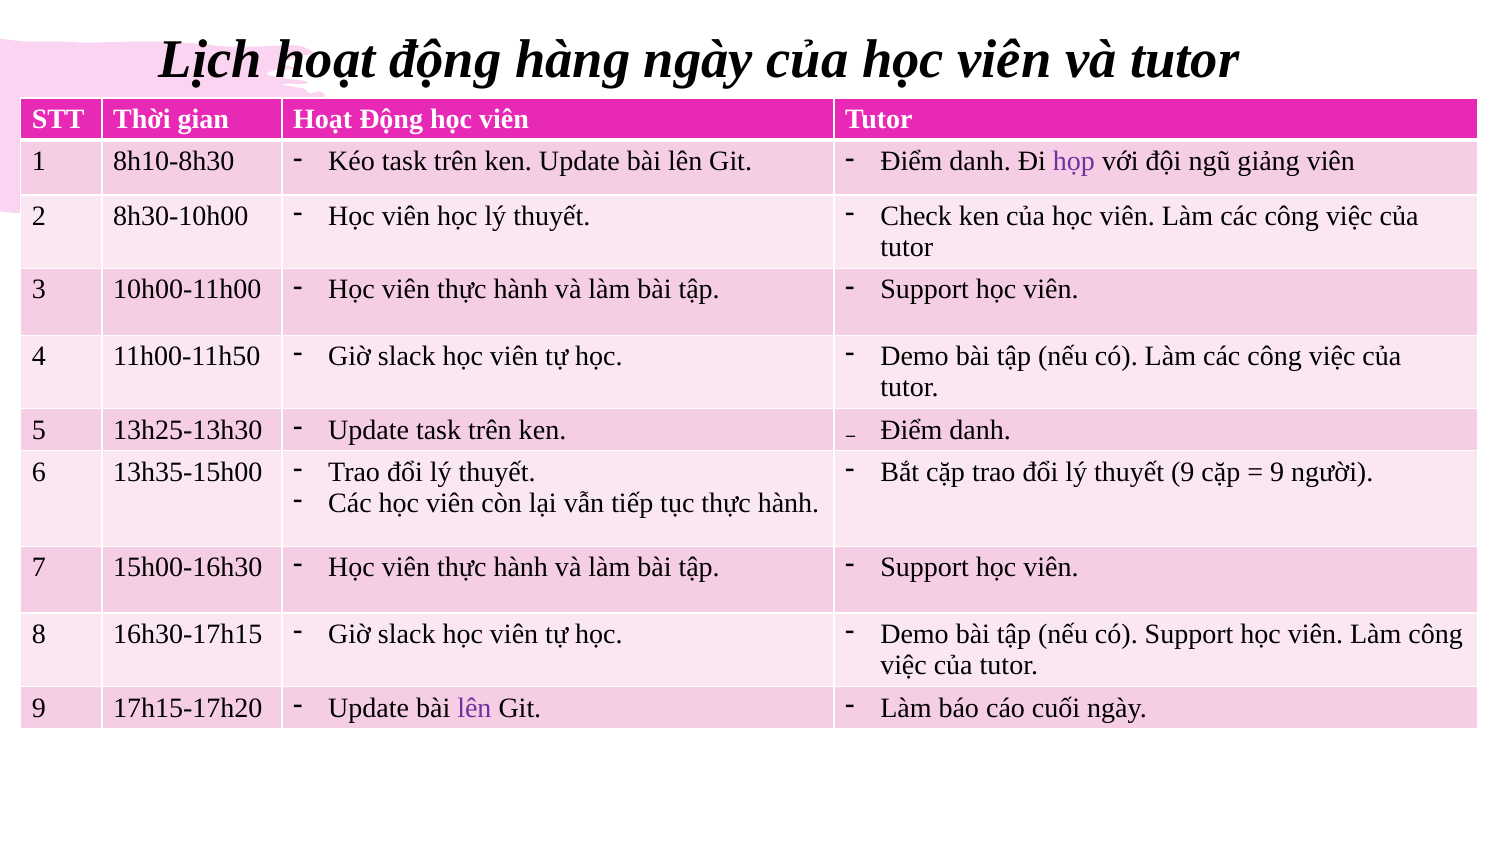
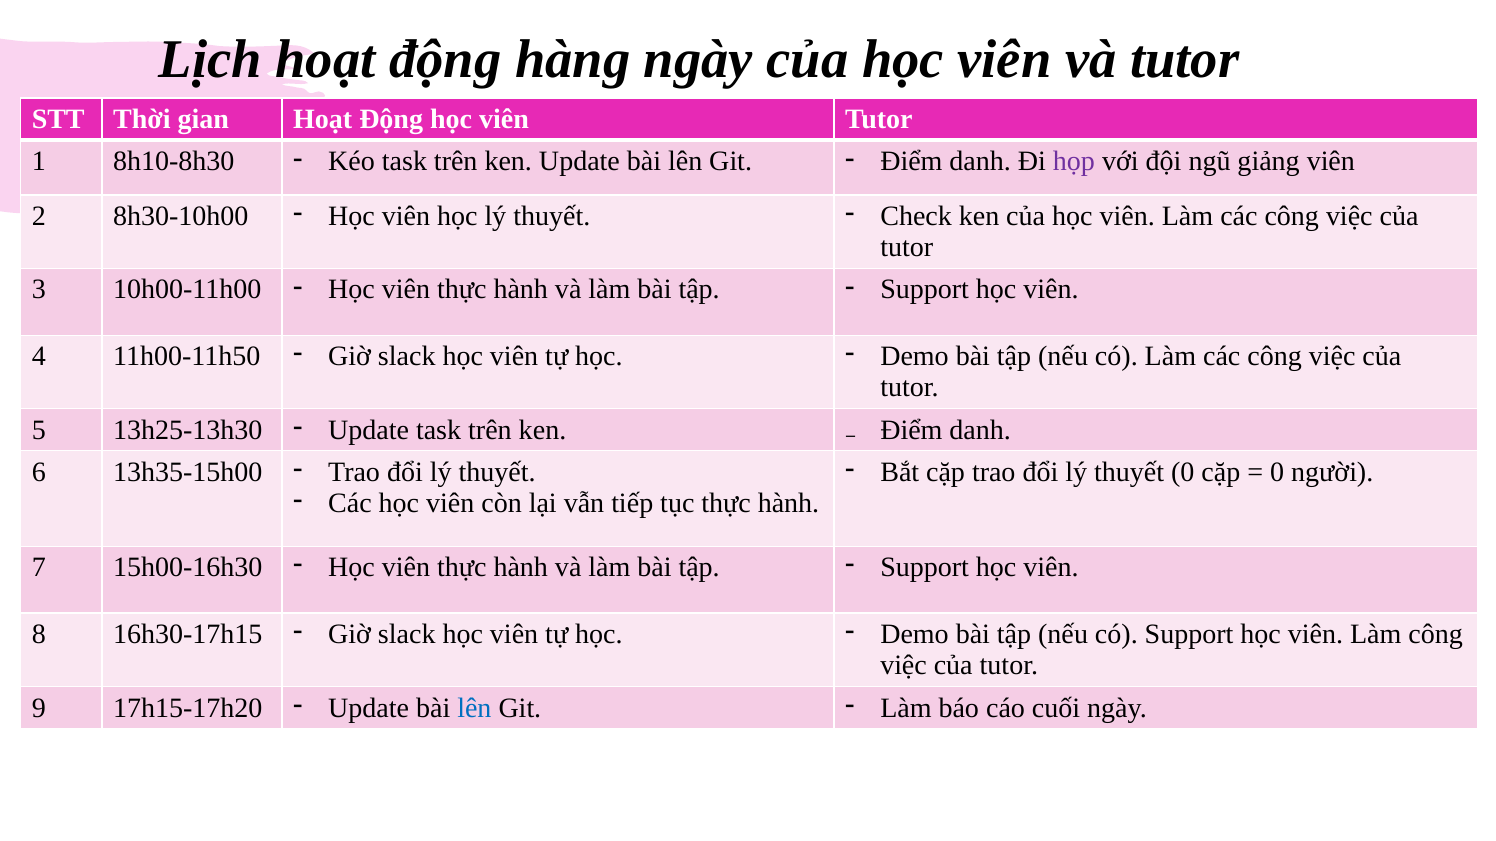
thuyết 9: 9 -> 0 (1183, 472)
9: 9 -> 0 (1277, 472)
lên colour: purple -> blue (474, 708)
